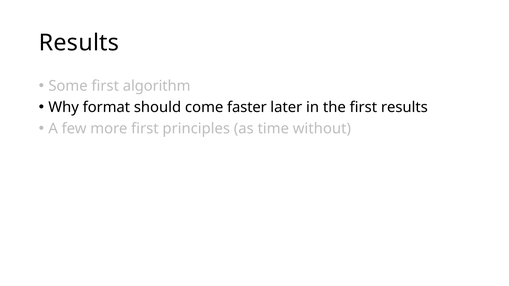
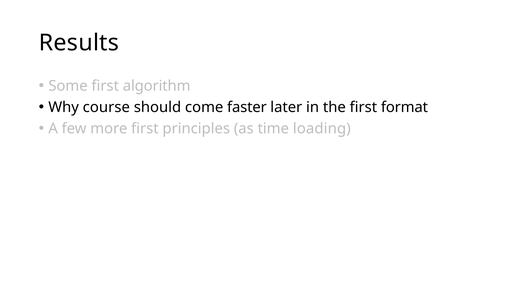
format: format -> course (106, 107)
first results: results -> format (404, 107)
without: without -> loading (322, 129)
